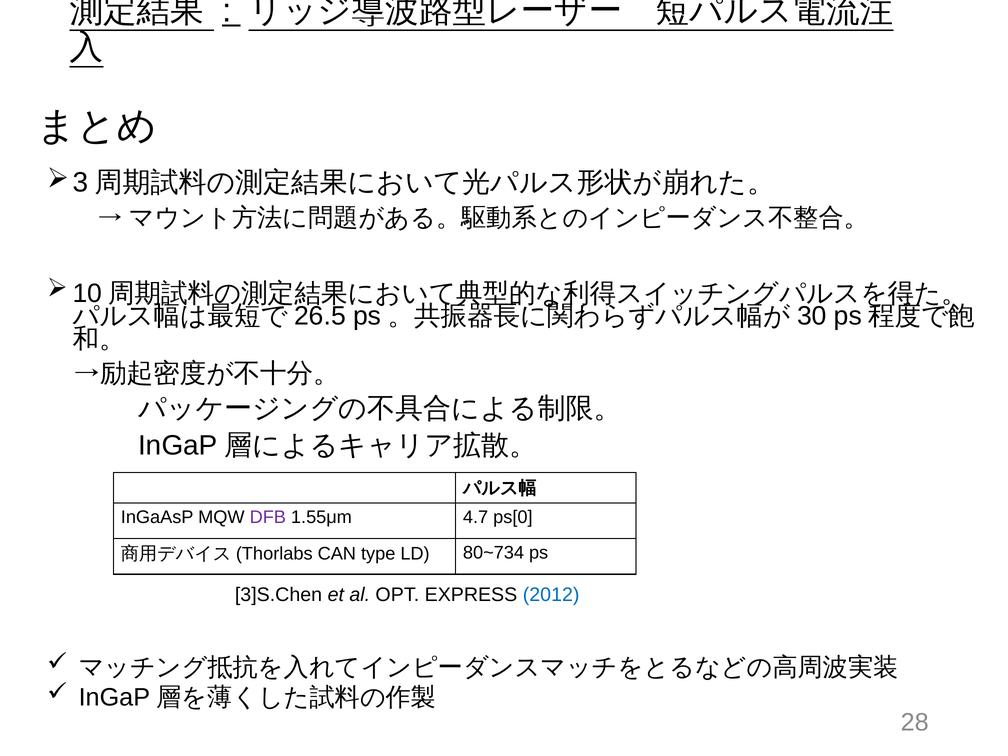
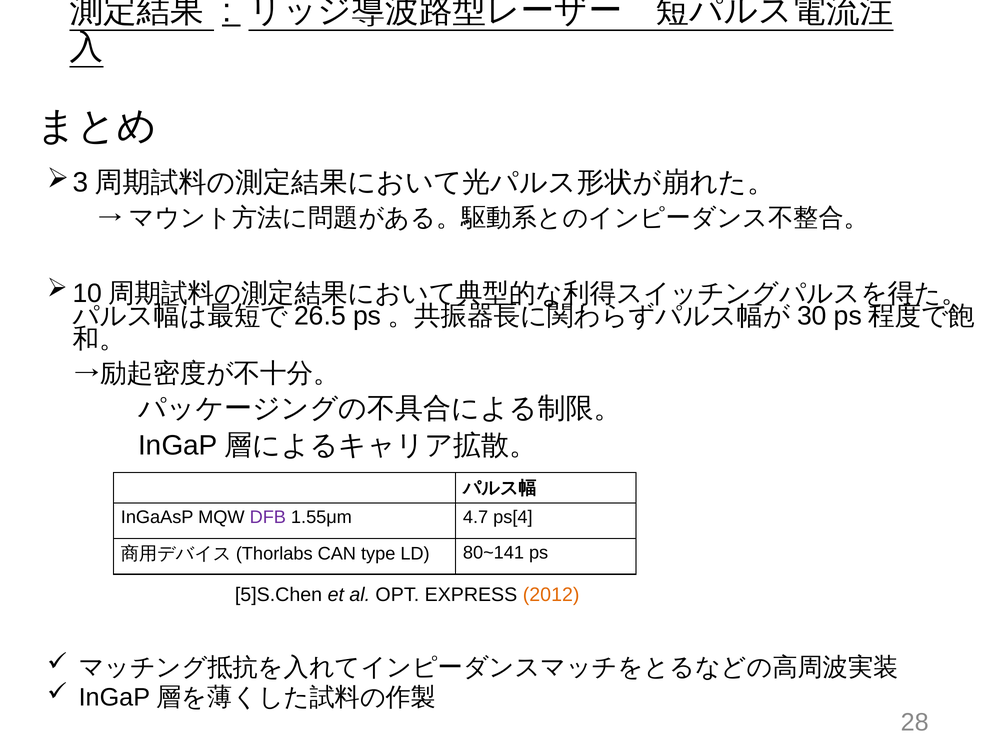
ps[0: ps[0 -> ps[4 (513, 517)
80~734: 80~734 -> 80~141 (493, 553)
3]S.Chen: 3]S.Chen -> 5]S.Chen (278, 595)
2012 colour: blue -> orange (551, 595)
